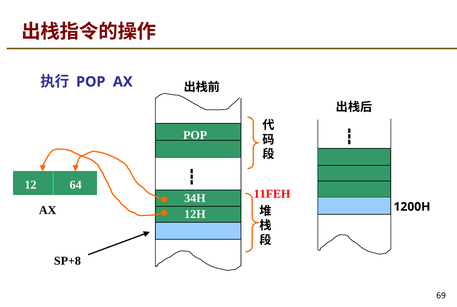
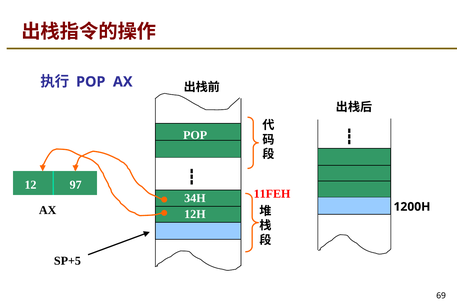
64: 64 -> 97 (76, 185)
SP+8: SP+8 -> SP+5 (67, 261)
